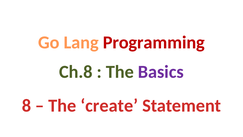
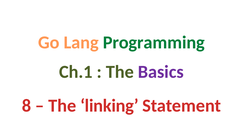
Programming colour: red -> green (154, 42)
Ch.8: Ch.8 -> Ch.1 (76, 72)
create: create -> linking (109, 105)
